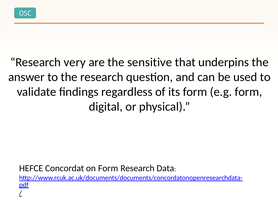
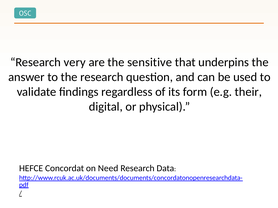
e.g form: form -> their (248, 92)
on Form: Form -> Need (108, 169)
